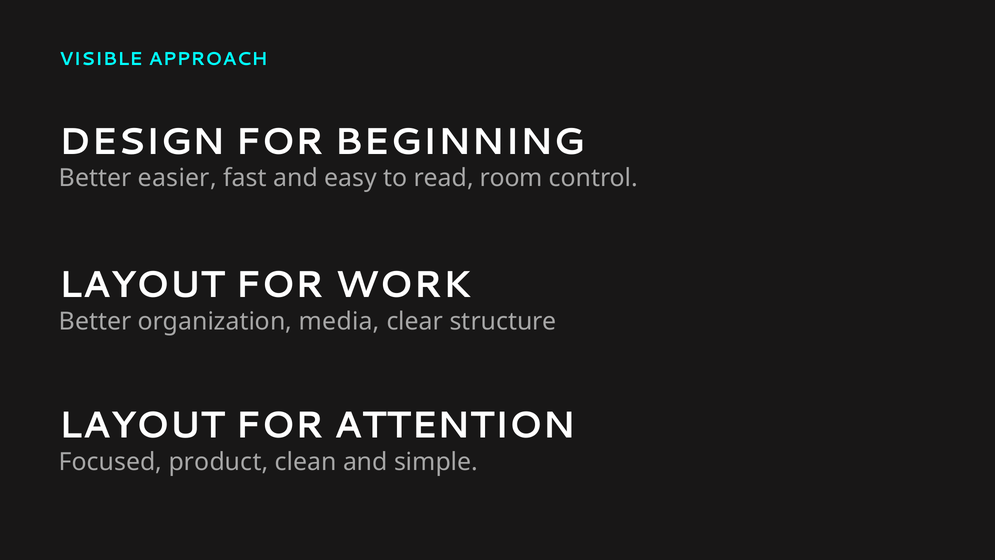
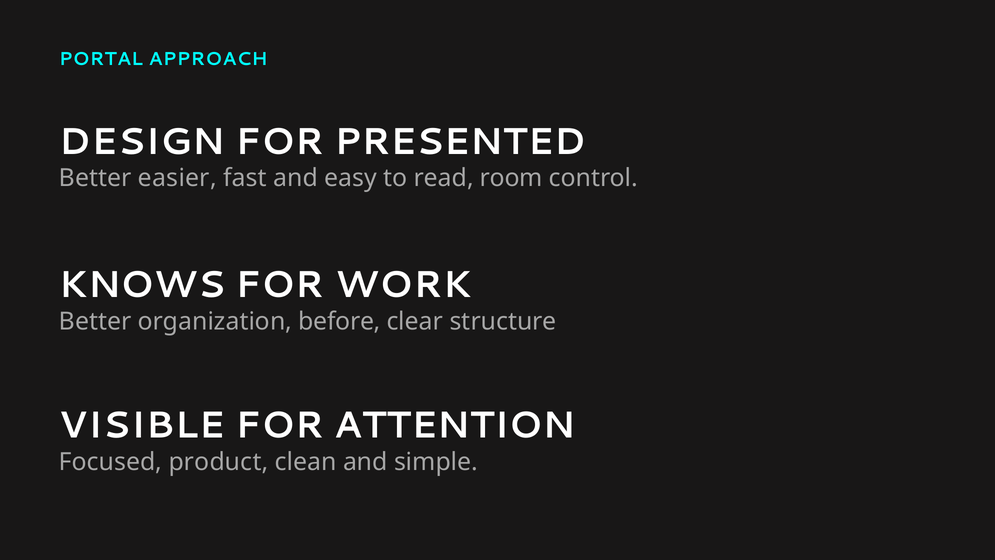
VISIBLE: VISIBLE -> PORTAL (101, 59)
BEGINNING: BEGINNING -> PRESENTED (460, 142)
LAYOUT: LAYOUT -> KNOWS (142, 285)
media: media -> before (339, 321)
LAYOUT: LAYOUT -> VISIBLE (142, 425)
